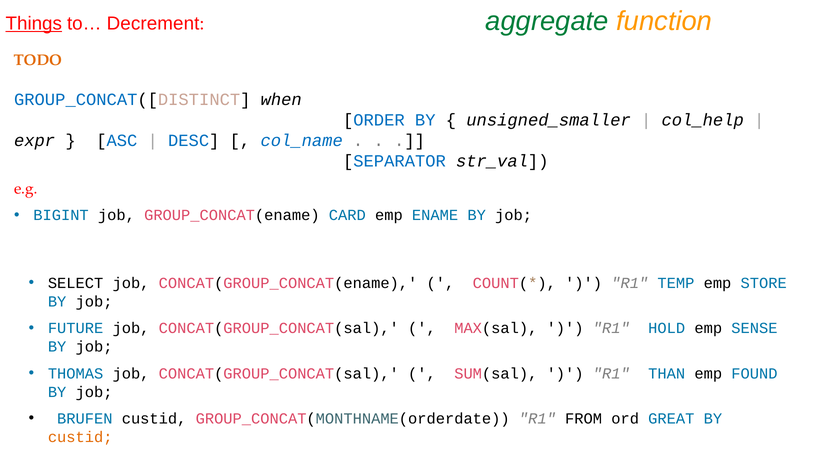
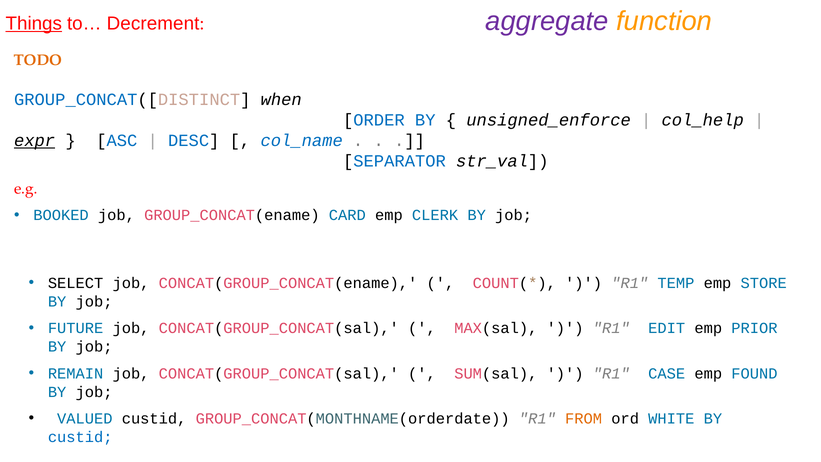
aggregate colour: green -> purple (547, 21)
unsigned_smaller: unsigned_smaller -> unsigned_enforce (549, 120)
expr underline: none -> present (35, 140)
BIGINT: BIGINT -> BOOKED (61, 215)
ENAME: ENAME -> CLERK (435, 215)
HOLD: HOLD -> EDIT (667, 328)
SENSE: SENSE -> PRIOR (754, 328)
THOMAS: THOMAS -> REMAIN (76, 373)
THAN: THAN -> CASE (667, 373)
BRUFEN: BRUFEN -> VALUED (85, 418)
FROM colour: black -> orange (584, 418)
GREAT: GREAT -> WHITE (671, 418)
custid colour: orange -> blue (80, 437)
